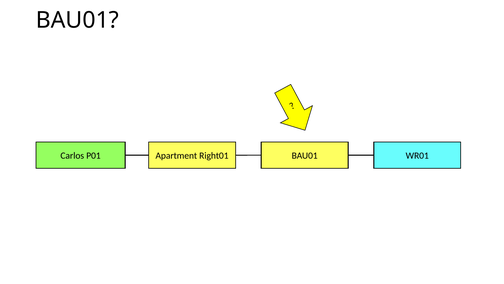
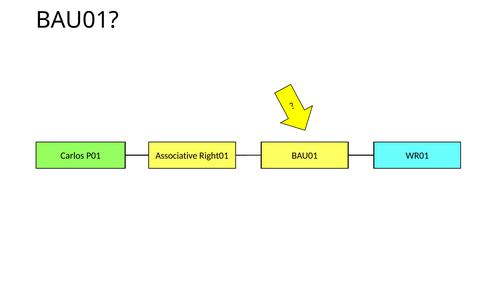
Apartment: Apartment -> Associative (176, 156)
